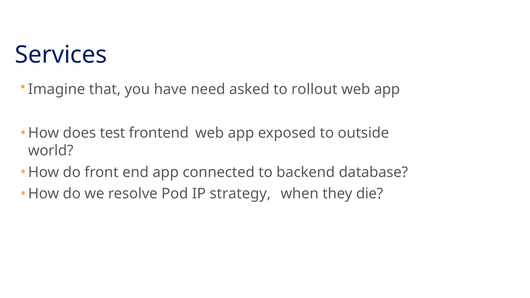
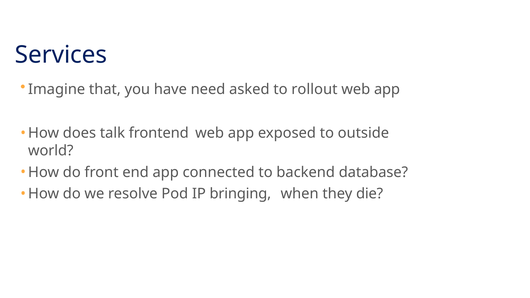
test: test -> talk (112, 133)
strategy: strategy -> bringing (240, 194)
